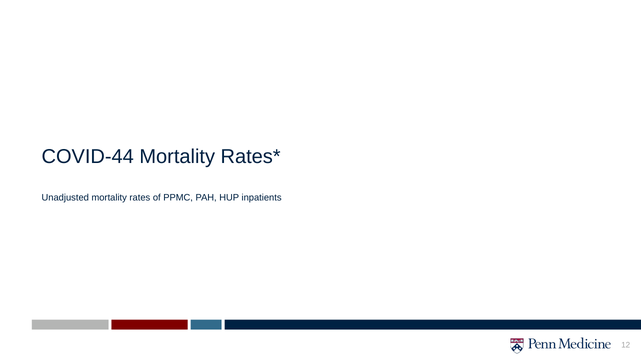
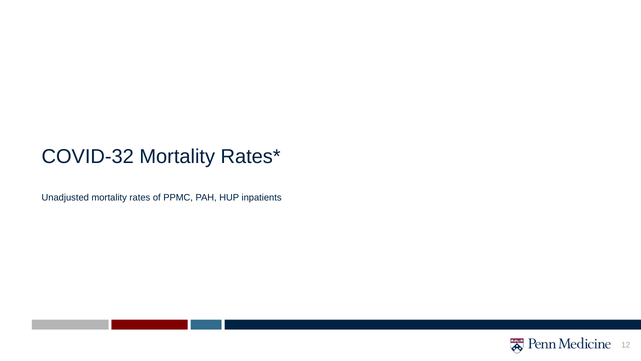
COVID-44: COVID-44 -> COVID-32 (88, 156)
